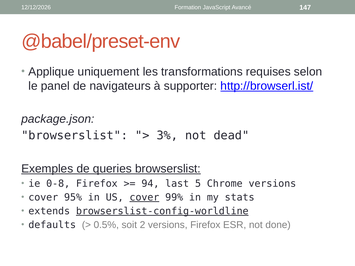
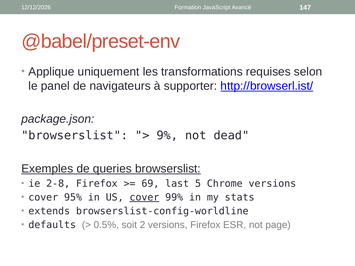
3%: 3% -> 9% (167, 136)
0-8: 0-8 -> 2-8 (58, 184)
94: 94 -> 69 (150, 184)
browserslist-config-worldline underline: present -> none (162, 211)
done: done -> page (278, 225)
